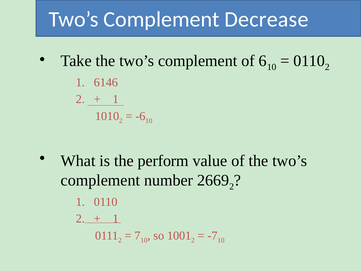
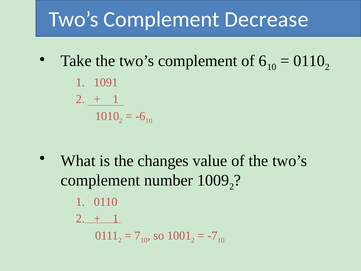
6146: 6146 -> 1091 (106, 82)
perform: perform -> changes (163, 161)
2669: 2669 -> 1009 (213, 180)
